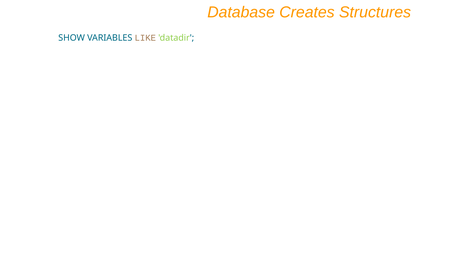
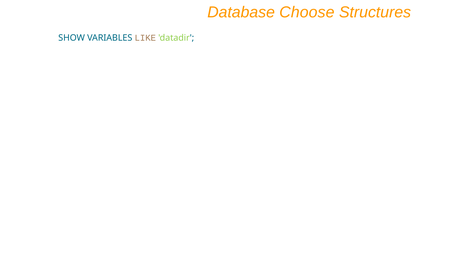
Creates: Creates -> Choose (307, 12)
